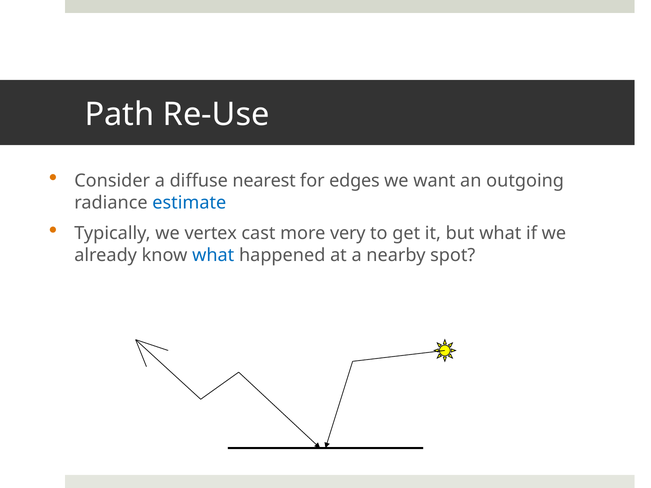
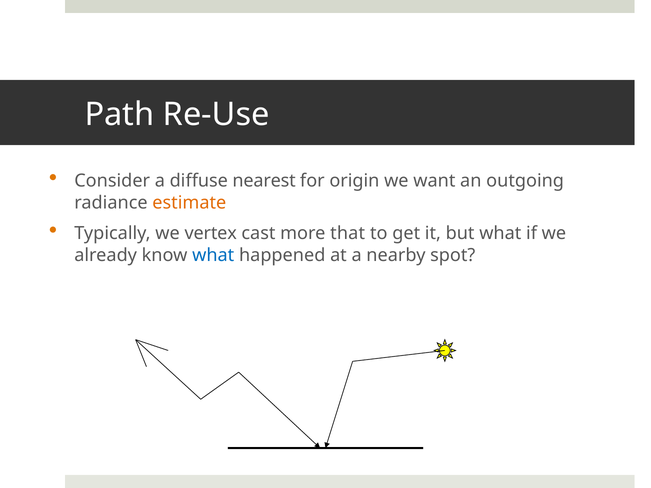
edges: edges -> origin (354, 181)
estimate colour: blue -> orange (189, 203)
very: very -> that (348, 233)
